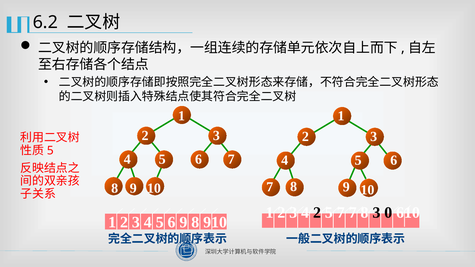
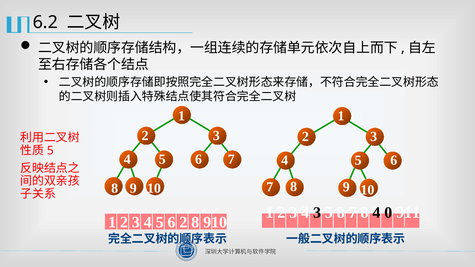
4 2: 2 -> 3 (317, 213)
5 7: 7 -> 8 (341, 213)
8 3: 3 -> 4 (376, 213)
610: 610 -> 911 (408, 213)
6 9: 9 -> 2 (183, 222)
